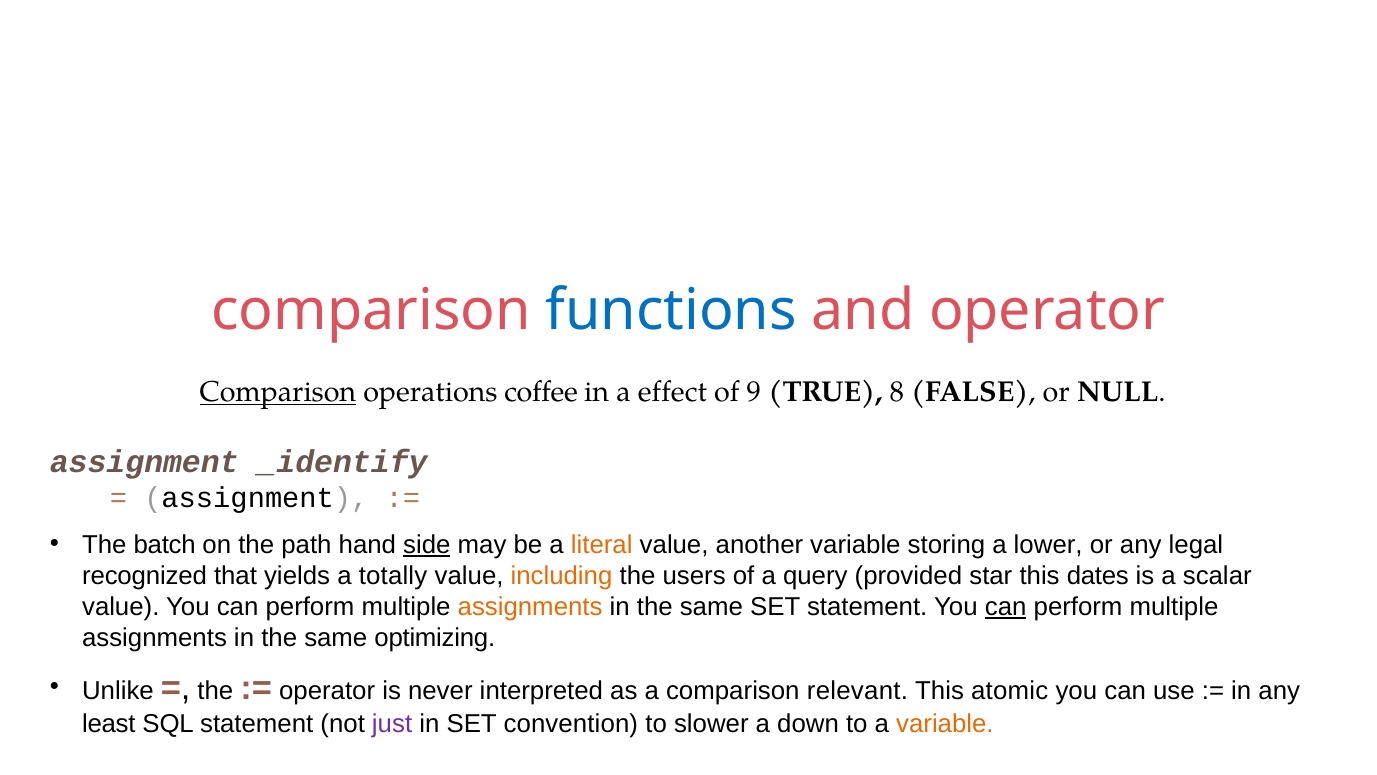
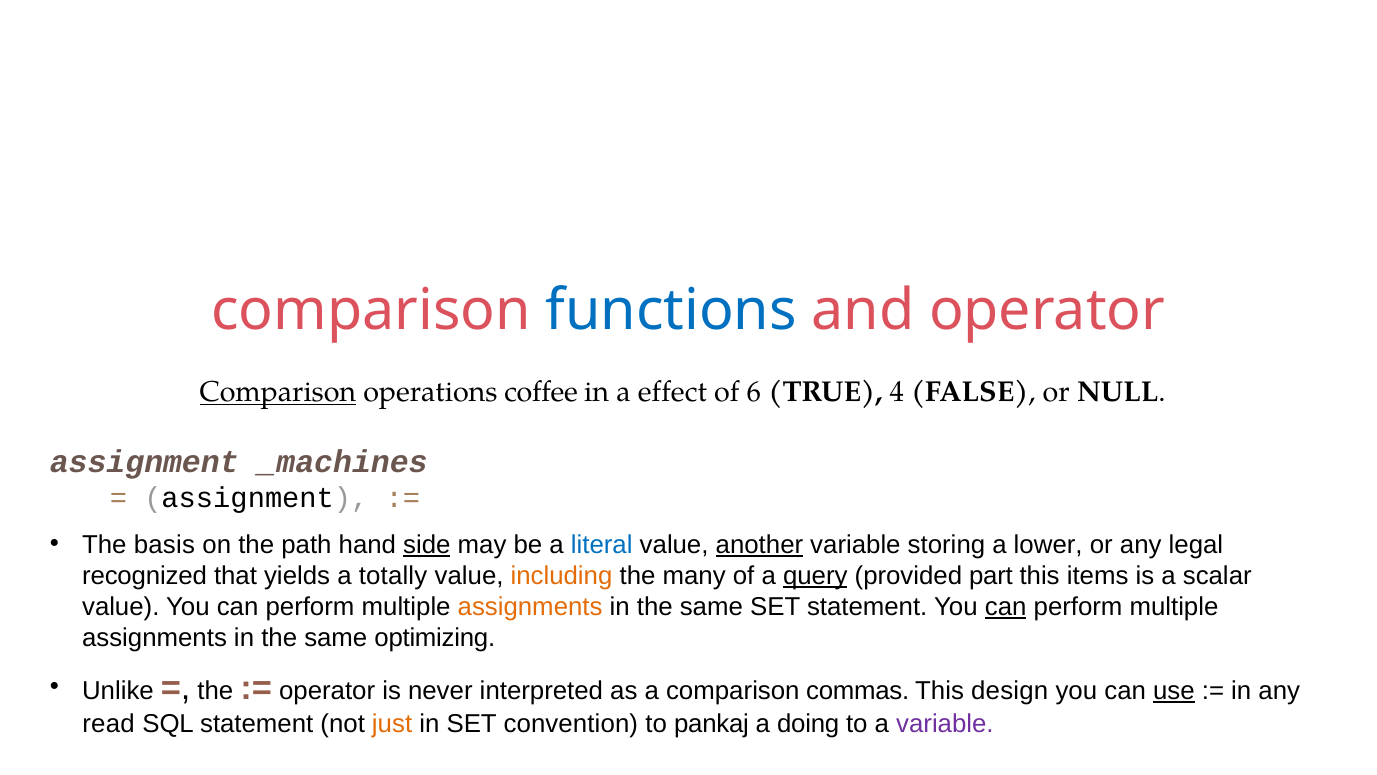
9: 9 -> 6 (754, 392)
8: 8 -> 4 (897, 392)
_identify: _identify -> _machines (343, 462)
batch: batch -> basis (164, 544)
literal colour: orange -> blue (602, 544)
another underline: none -> present (759, 544)
users: users -> many (694, 575)
query underline: none -> present (815, 575)
star: star -> part (991, 575)
dates: dates -> items (1098, 575)
relevant: relevant -> commas (858, 691)
atomic: atomic -> design (1010, 691)
use underline: none -> present (1174, 691)
least: least -> read (109, 723)
just colour: purple -> orange (392, 723)
slower: slower -> pankaj (711, 723)
down: down -> doing (808, 723)
variable colour: orange -> purple (945, 723)
